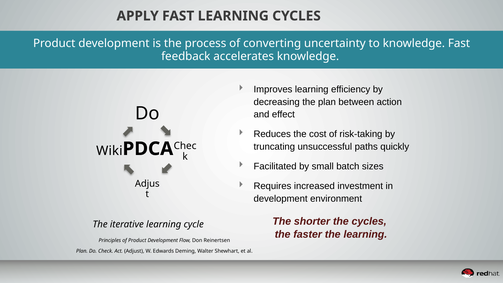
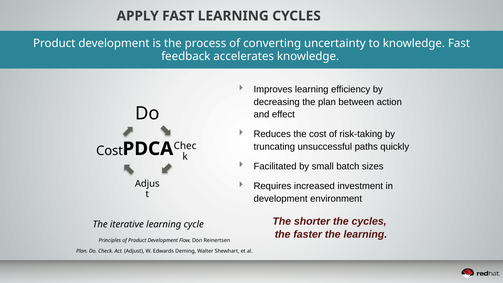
Wiki: Wiki -> Cost (110, 151)
